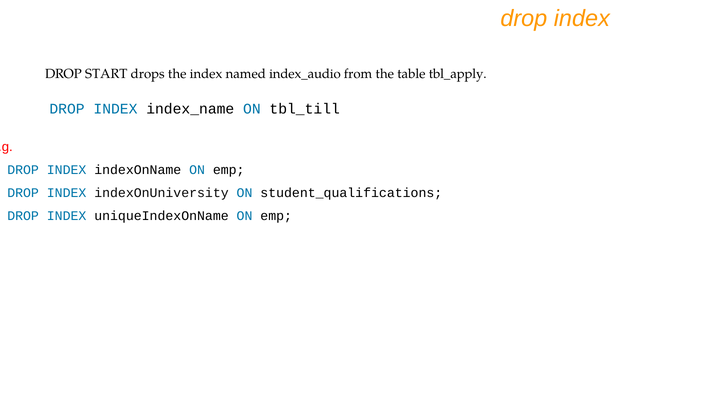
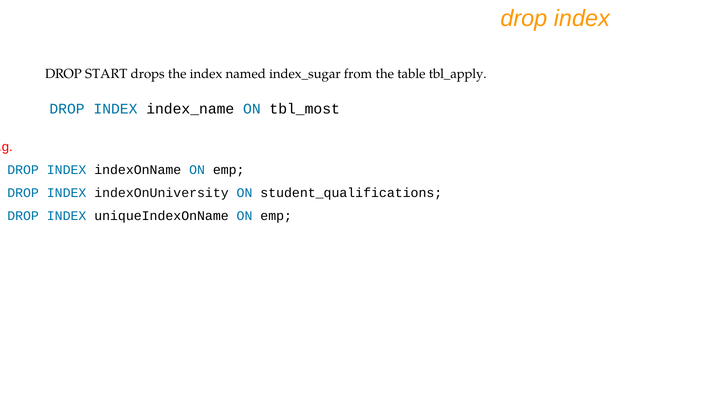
index_audio: index_audio -> index_sugar (305, 74)
tbl_till: tbl_till -> tbl_most (305, 109)
